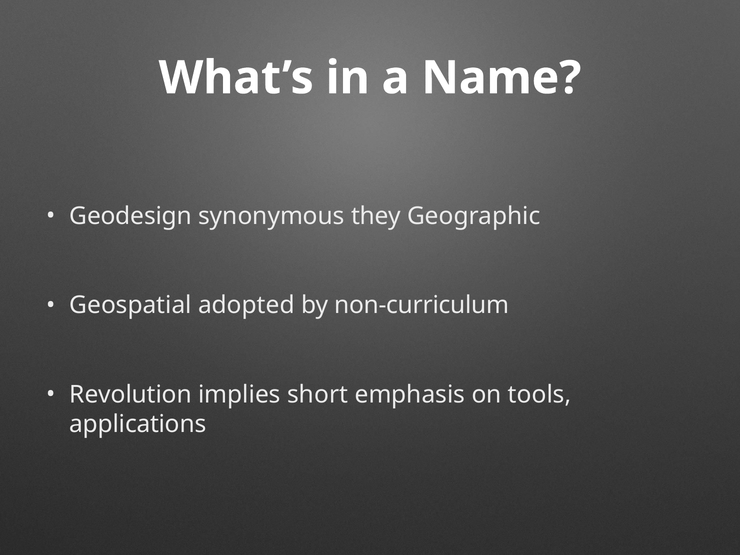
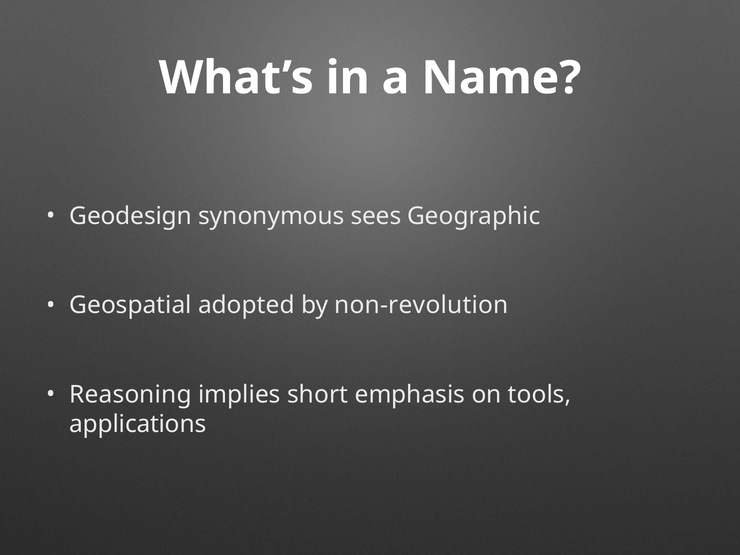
they: they -> sees (376, 216)
non-curriculum: non-curriculum -> non-revolution (421, 305)
Revolution: Revolution -> Reasoning (131, 395)
